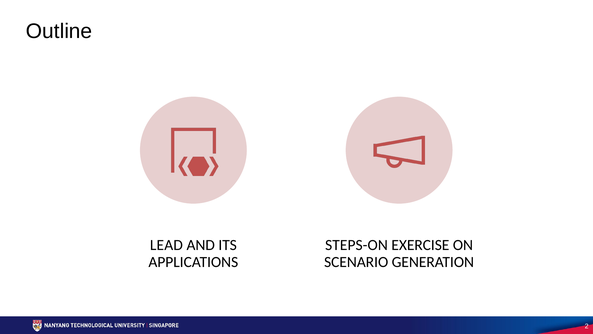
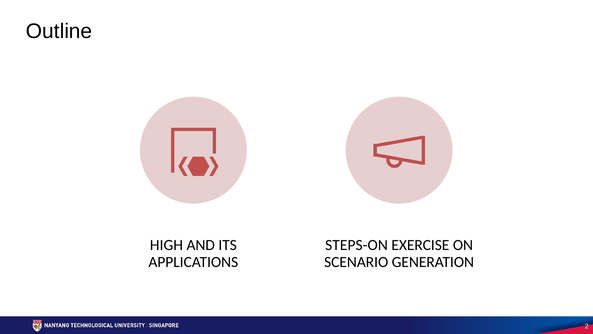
LEAD: LEAD -> HIGH (166, 245)
